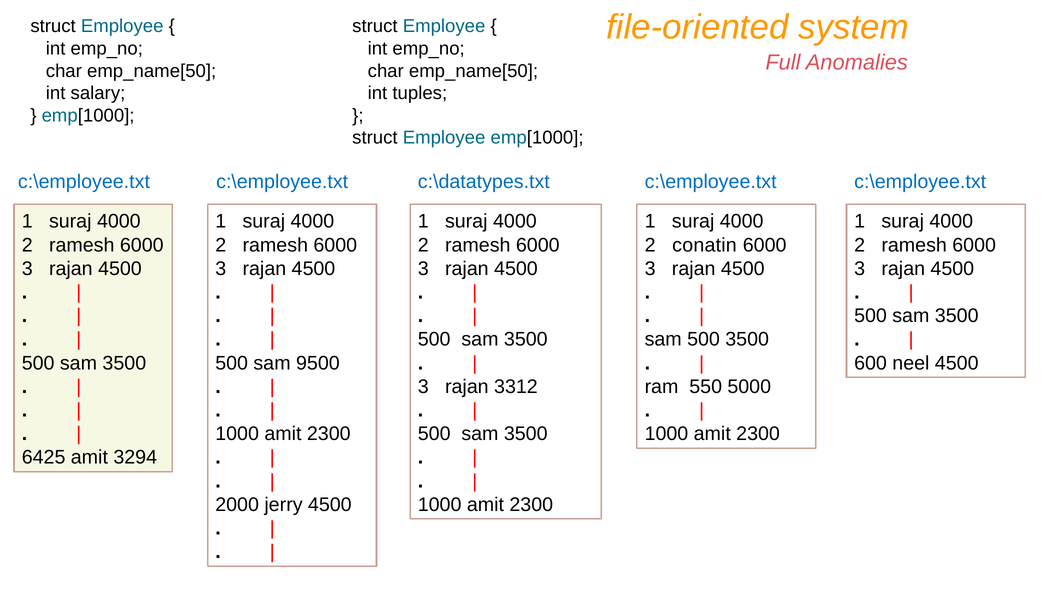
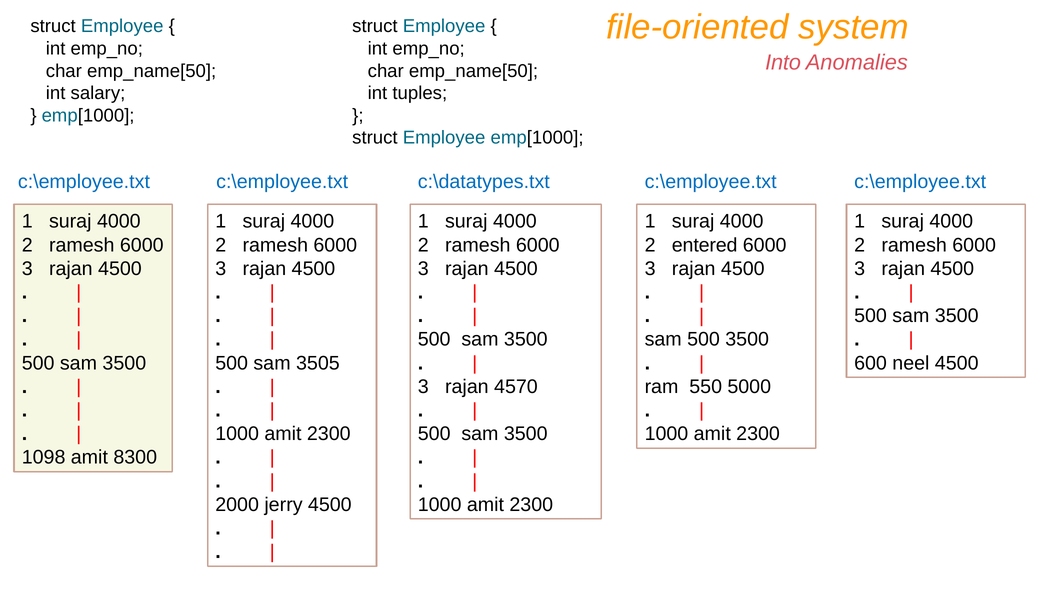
Full: Full -> Into (783, 62)
conatin: conatin -> entered (705, 245)
9500: 9500 -> 3505 (318, 363)
3312: 3312 -> 4570 (516, 386)
6425: 6425 -> 1098 (44, 457)
3294: 3294 -> 8300 (135, 457)
